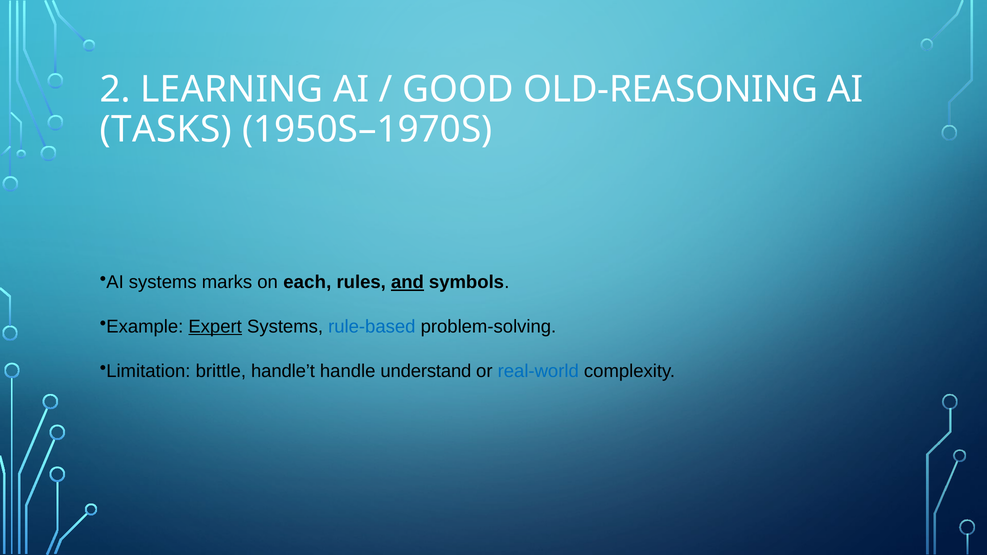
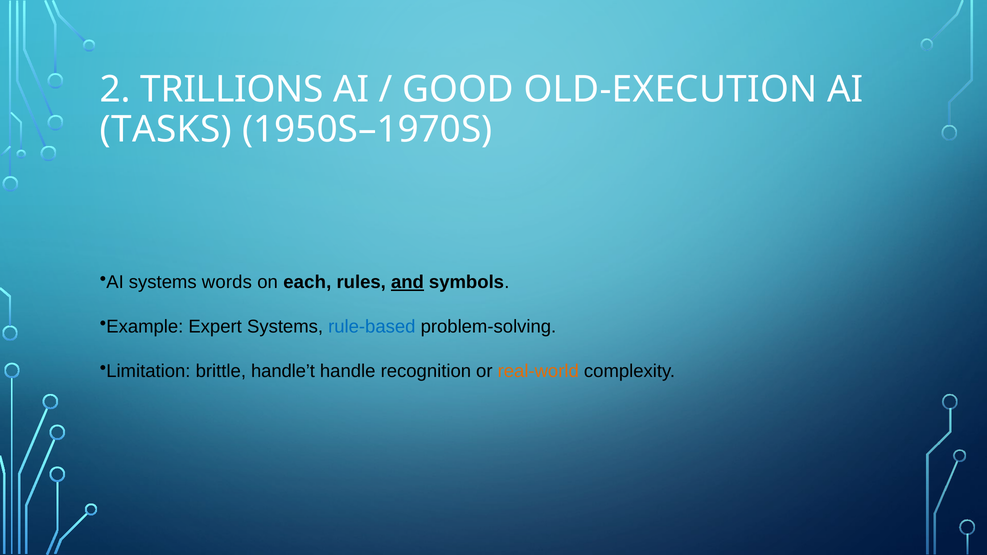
LEARNING: LEARNING -> TRILLIONS (232, 90)
OLD-REASONING: OLD-REASONING -> OLD-EXECUTION (670, 90)
marks: marks -> words (227, 282)
Expert underline: present -> none (215, 327)
understand: understand -> recognition (426, 371)
real-world colour: blue -> orange (538, 371)
